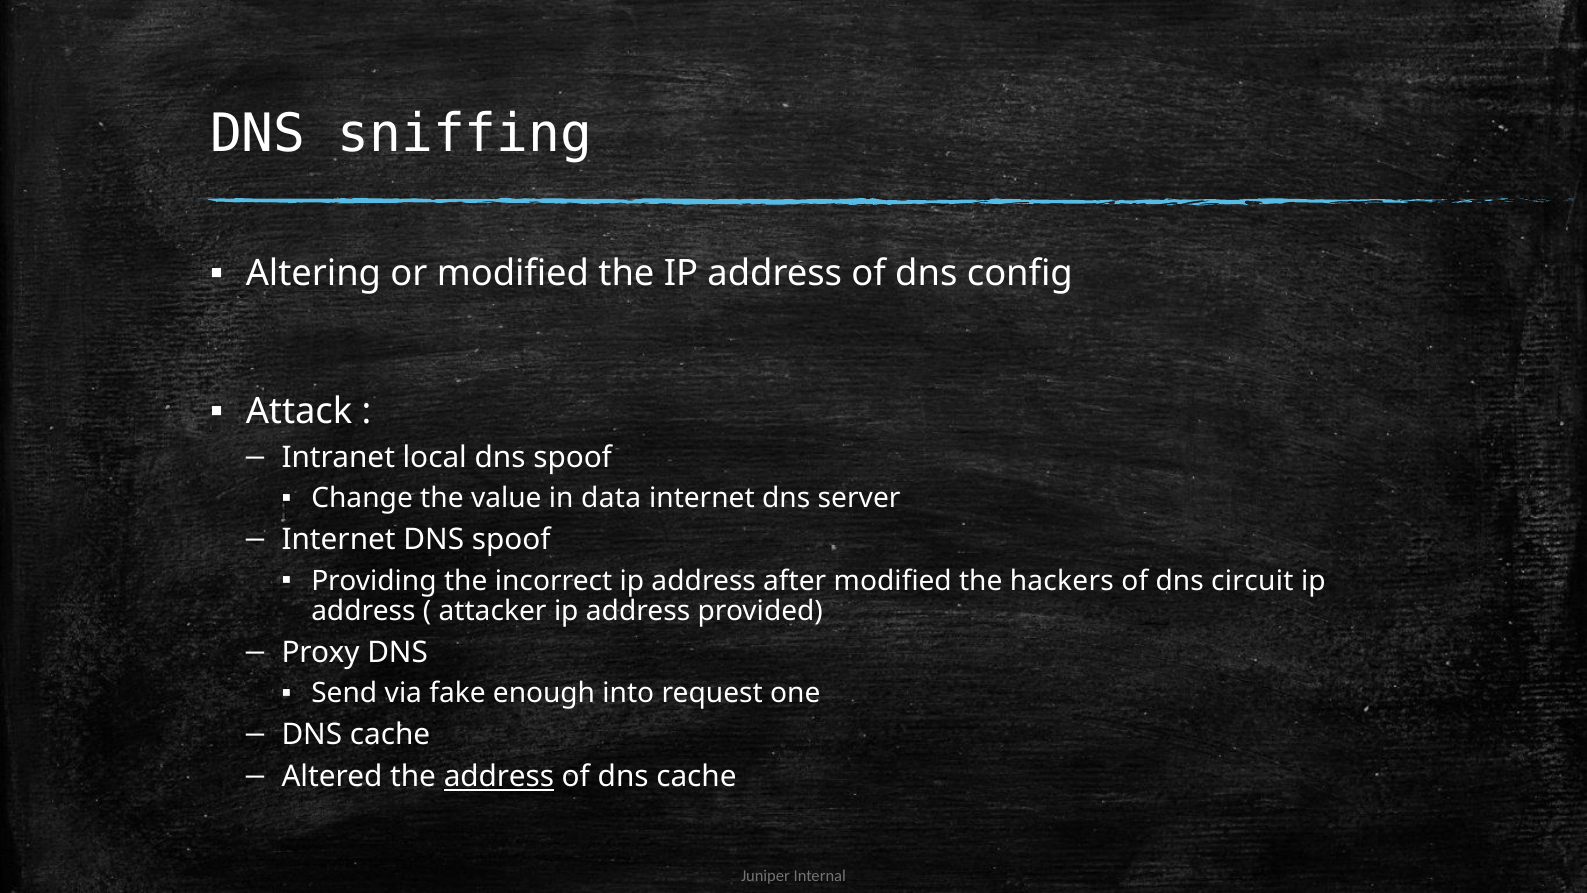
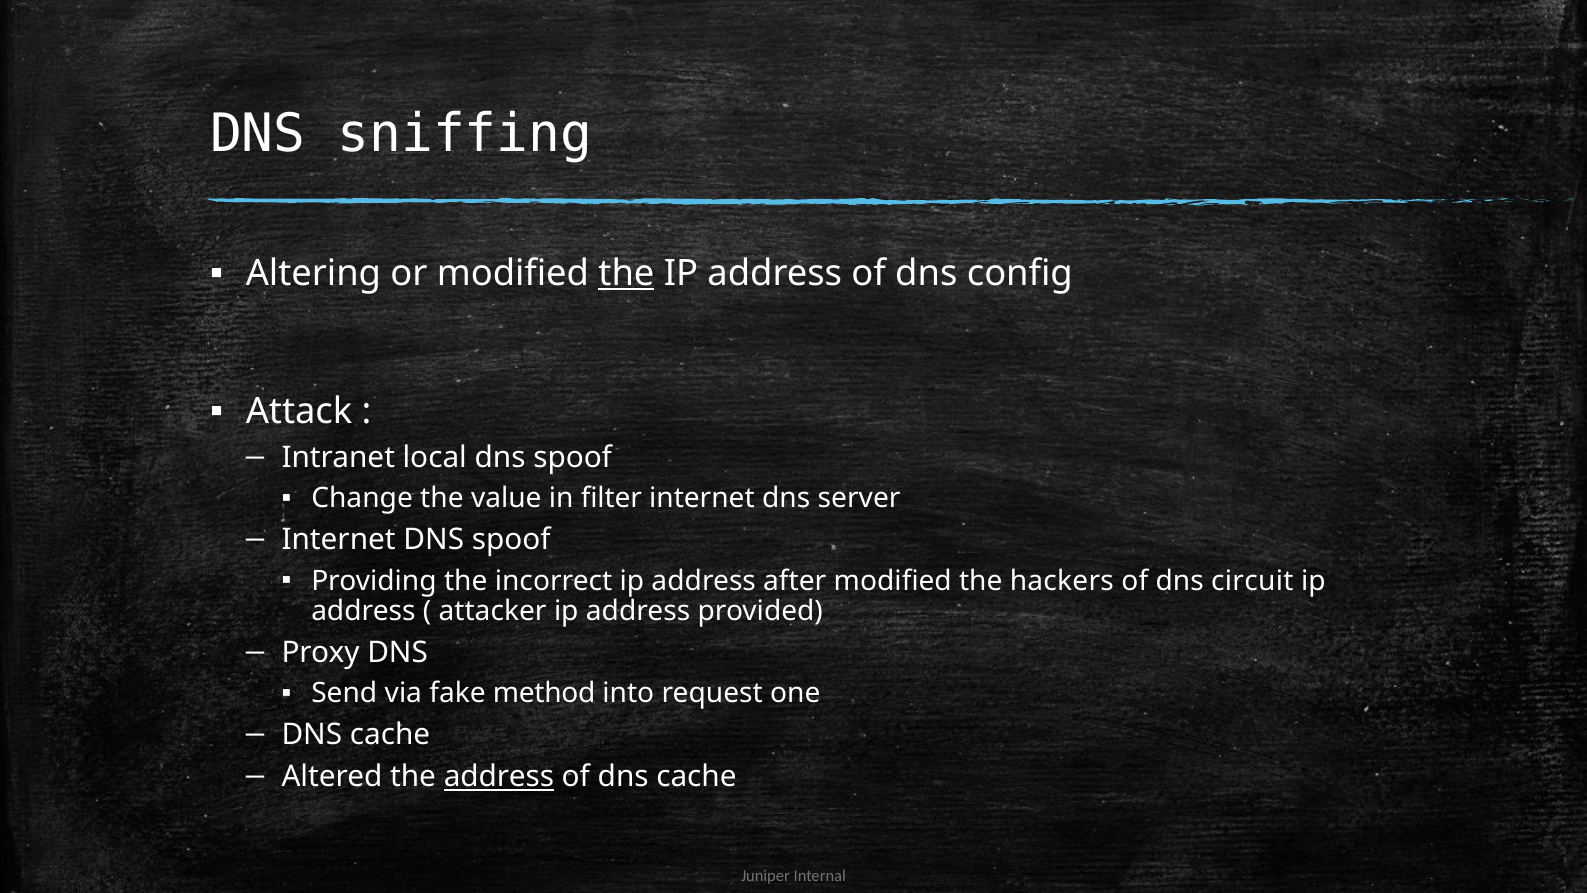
the underline: none -> present (626, 273)
data: data -> filter (611, 498)
enough: enough -> method (544, 694)
